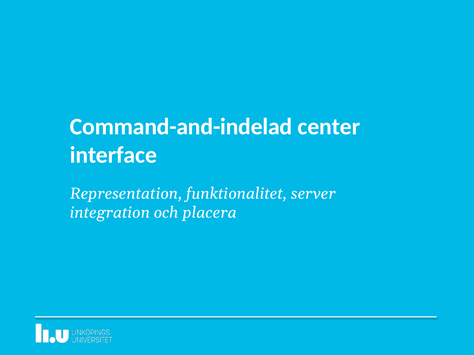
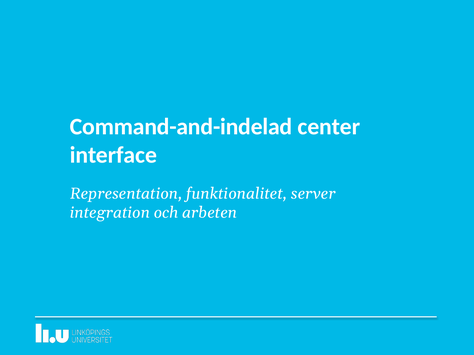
placera: placera -> arbeten (210, 213)
